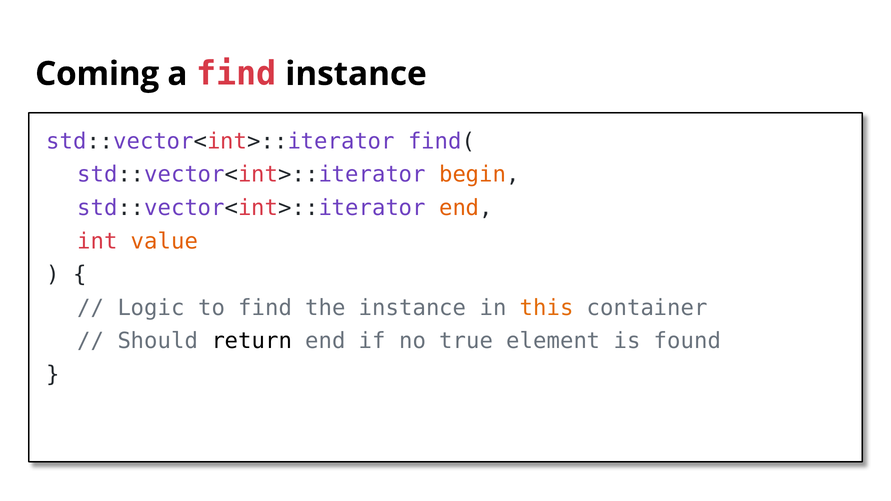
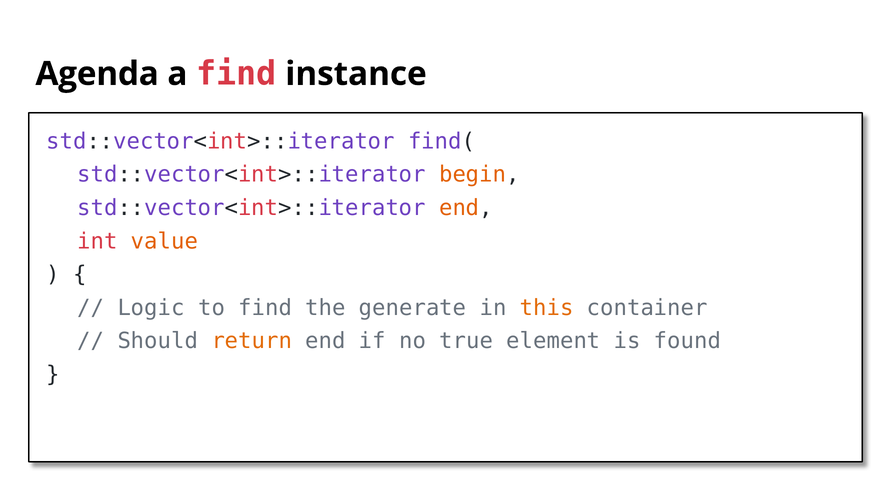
Coming: Coming -> Agenda (97, 74)
the instance: instance -> generate (413, 308)
return colour: black -> orange (252, 341)
